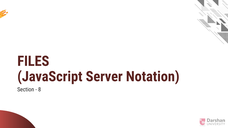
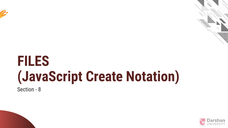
Server: Server -> Create (104, 77)
